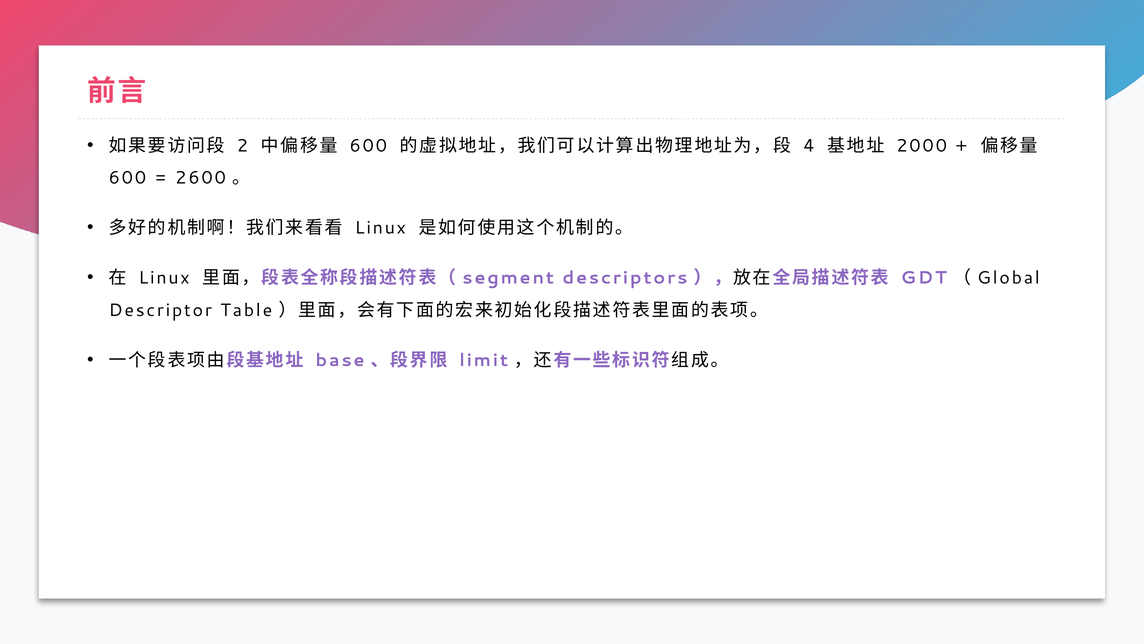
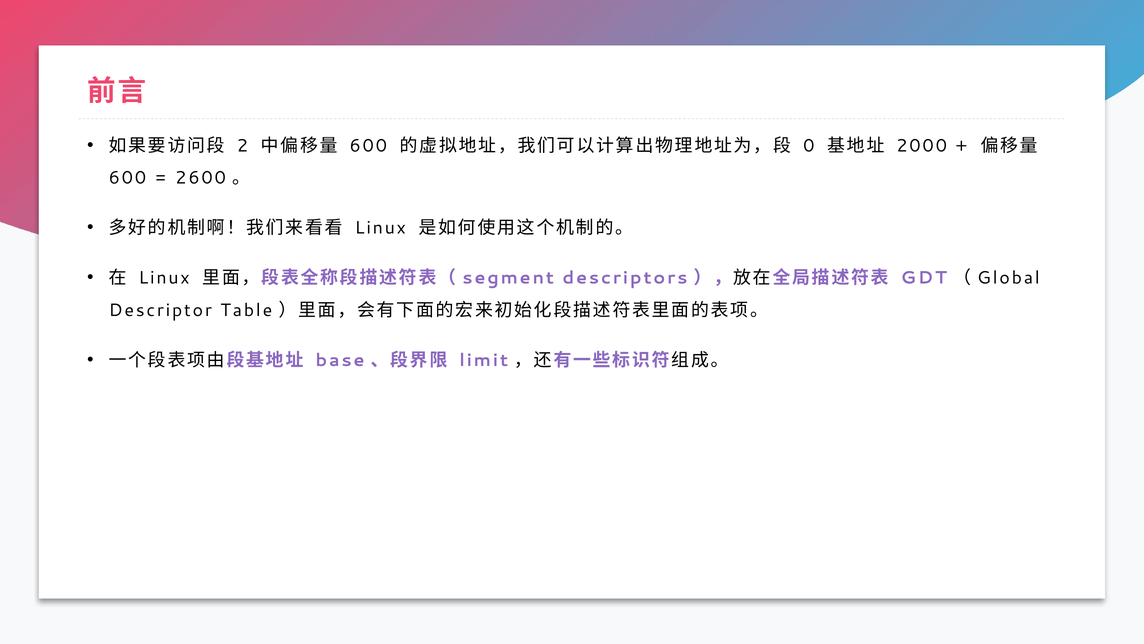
4: 4 -> 0 (809, 146)
